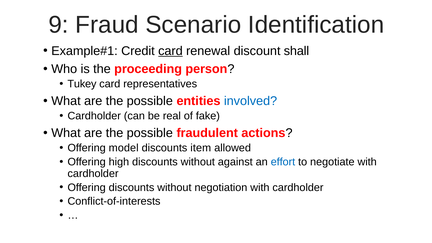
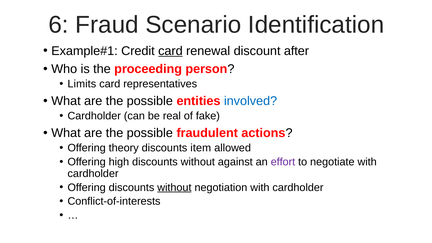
9: 9 -> 6 (58, 25)
shall: shall -> after (296, 51)
Tukey: Tukey -> Limits (82, 84)
model: model -> theory (124, 148)
effort colour: blue -> purple (283, 162)
without underline: none -> present (174, 187)
